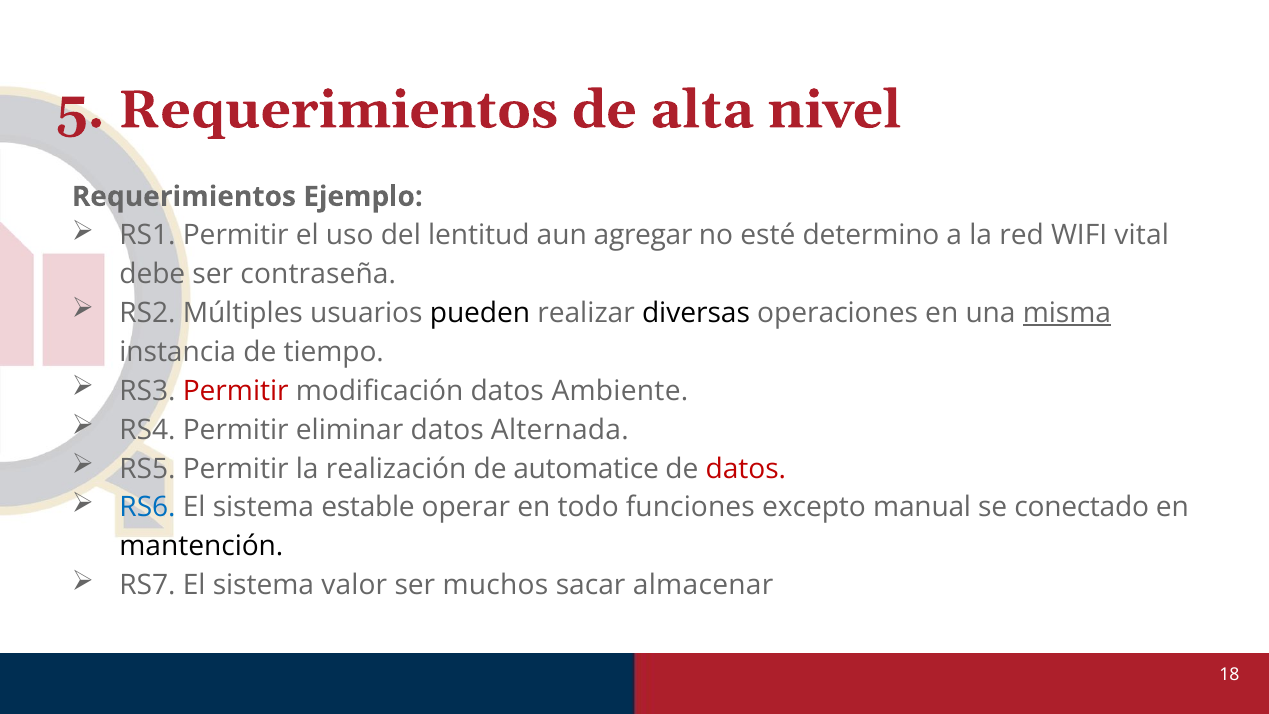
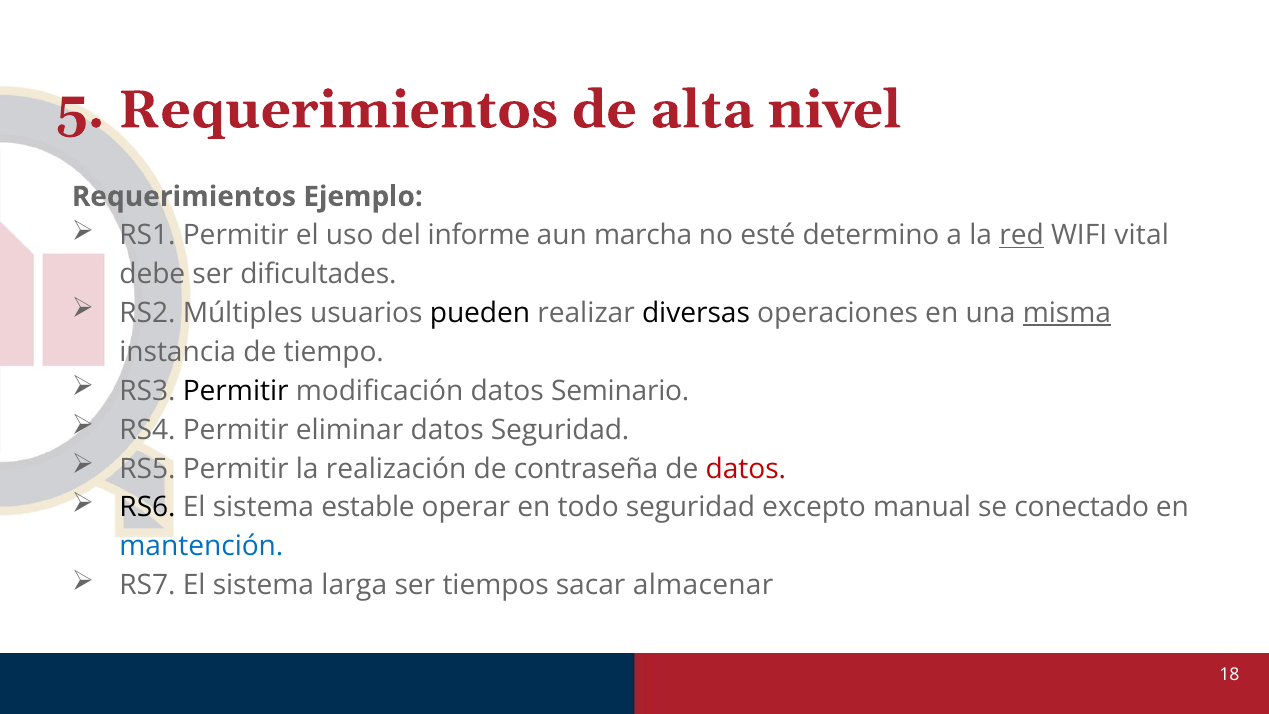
lentitud: lentitud -> informe (479, 235)
agregar: agregar -> marcha (643, 235)
red underline: none -> present (1022, 235)
contraseña: contraseña -> dificultades (318, 274)
Permitir colour: red -> black (236, 391)
Ambiente: Ambiente -> Seminario (620, 391)
datos Alternada: Alternada -> Seguridad (560, 430)
automatice: automatice -> contraseña (586, 469)
RS6 colour: blue -> black (148, 507)
todo funciones: funciones -> seguridad (690, 507)
mantención colour: black -> blue (201, 546)
valor: valor -> larga (354, 585)
muchos: muchos -> tiempos (496, 585)
